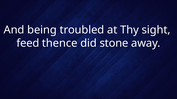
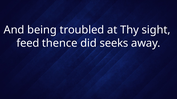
stone: stone -> seeks (114, 43)
